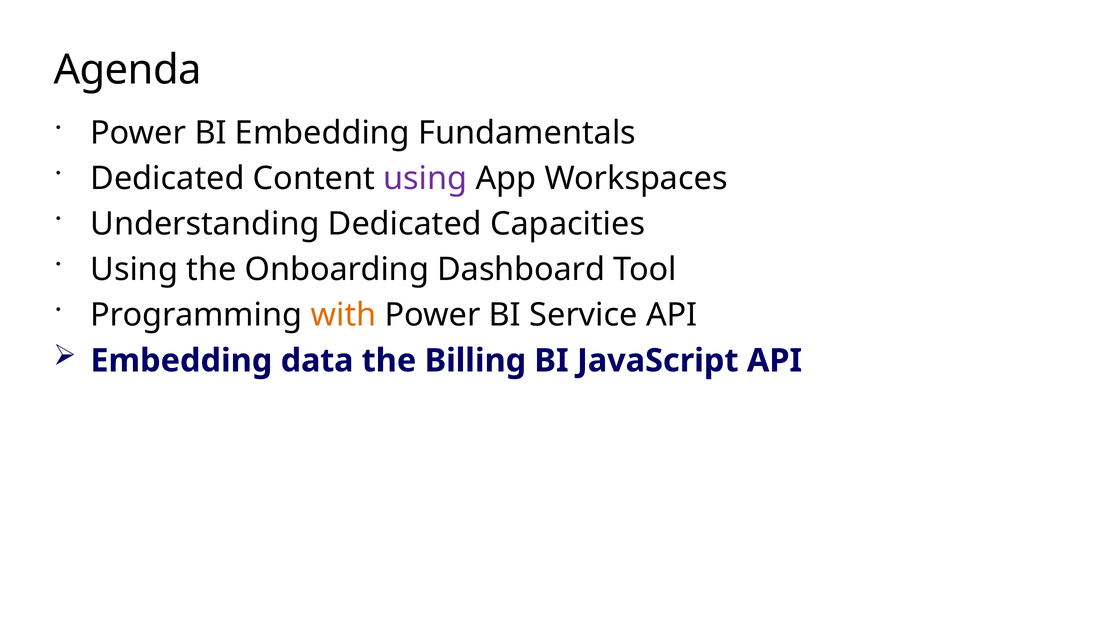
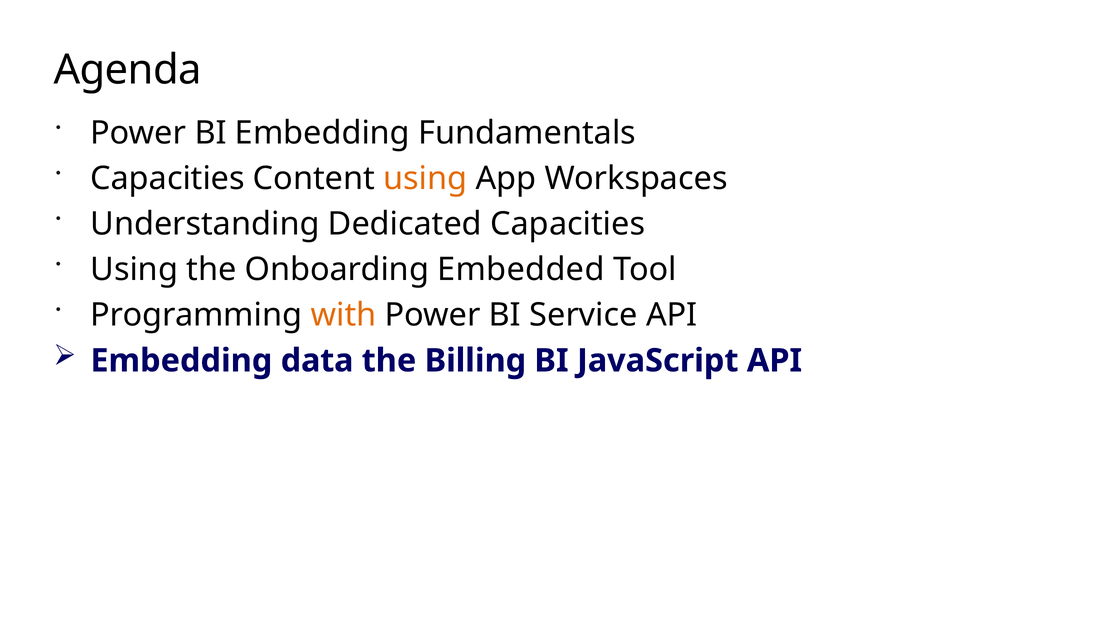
Dedicated: Dedicated -> Capacities (168, 178)
using colour: purple -> orange (425, 178)
Dashboard: Dashboard -> Embedded (521, 269)
